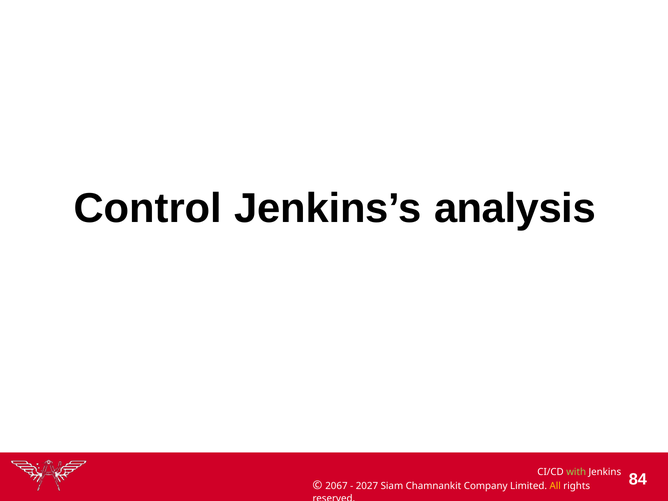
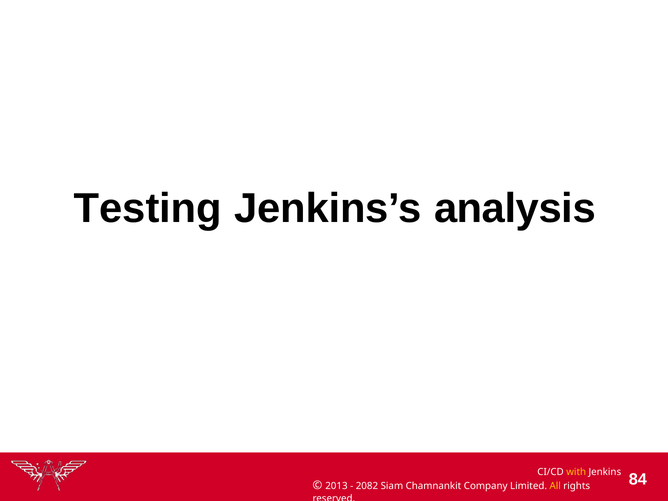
Control: Control -> Testing (148, 209)
with colour: light green -> yellow (576, 472)
2067: 2067 -> 2013 (336, 486)
2027: 2027 -> 2082 (367, 486)
